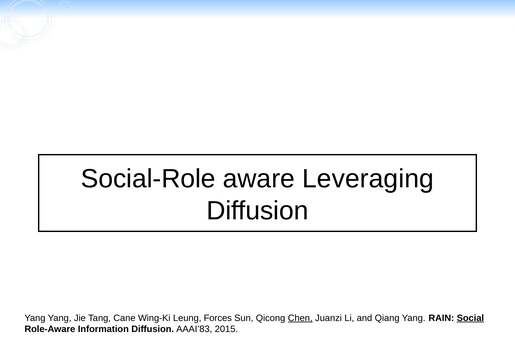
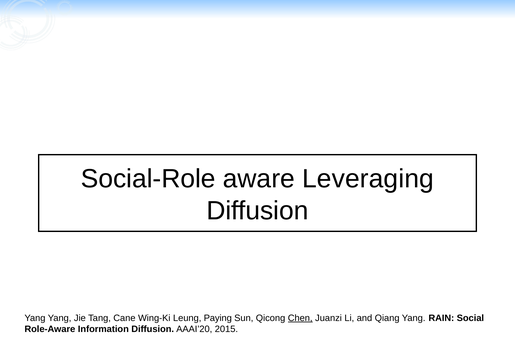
Forces: Forces -> Paying (218, 318)
Social underline: present -> none (470, 318)
AAAI’83: AAAI’83 -> AAAI’20 (194, 329)
